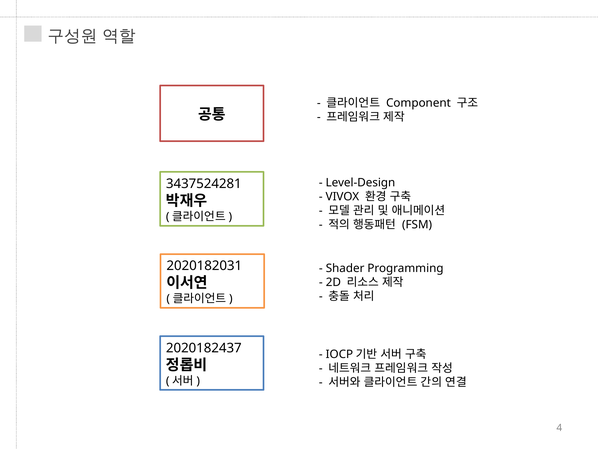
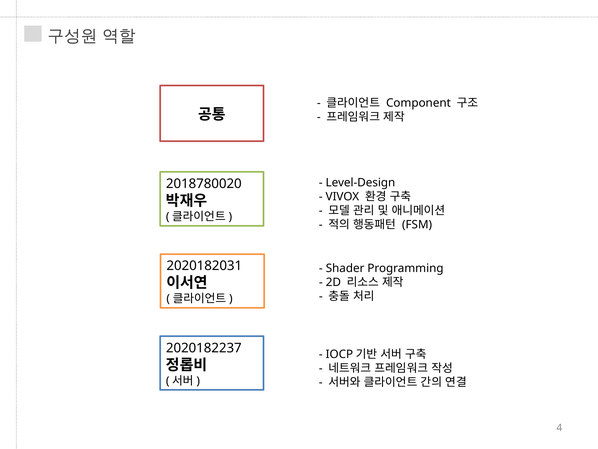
3437524281: 3437524281 -> 2018780020 (204, 184)
2020182437: 2020182437 -> 2020182237 (204, 348)
